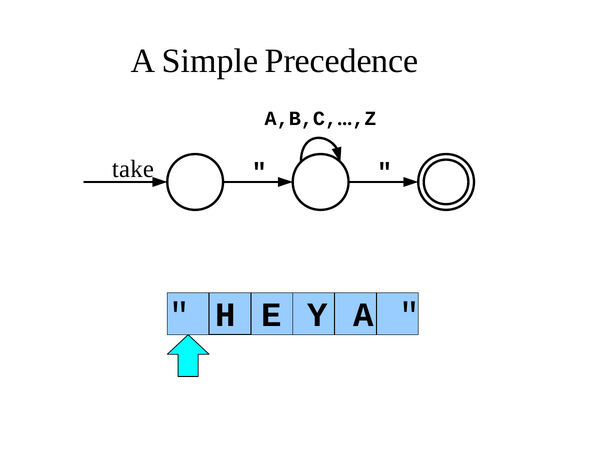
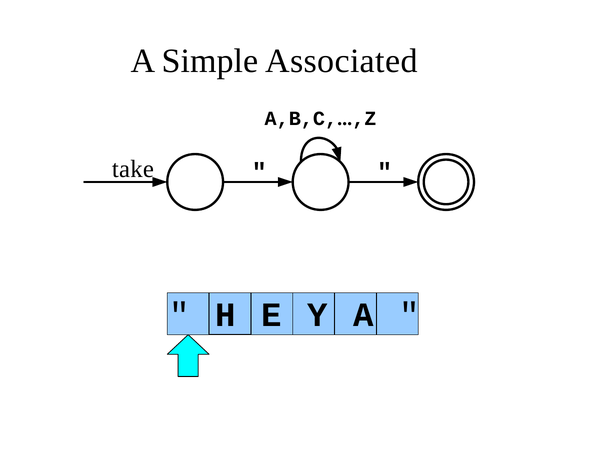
Precedence: Precedence -> Associated (341, 61)
